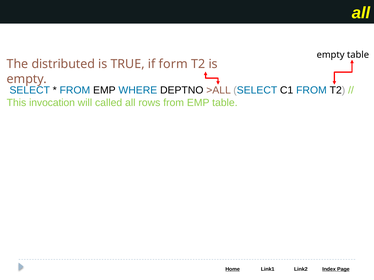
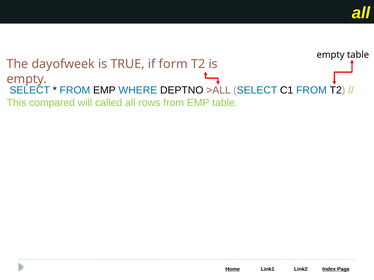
distributed: distributed -> dayofweek (63, 64)
invocation: invocation -> compared (52, 103)
